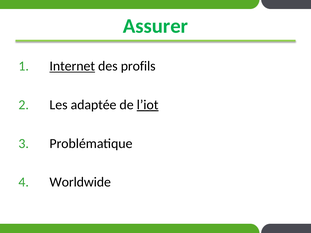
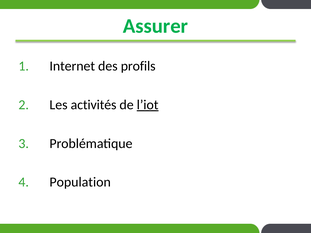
Internet underline: present -> none (72, 66)
adaptée: adaptée -> activités (94, 105)
Worldwide: Worldwide -> Population (80, 182)
